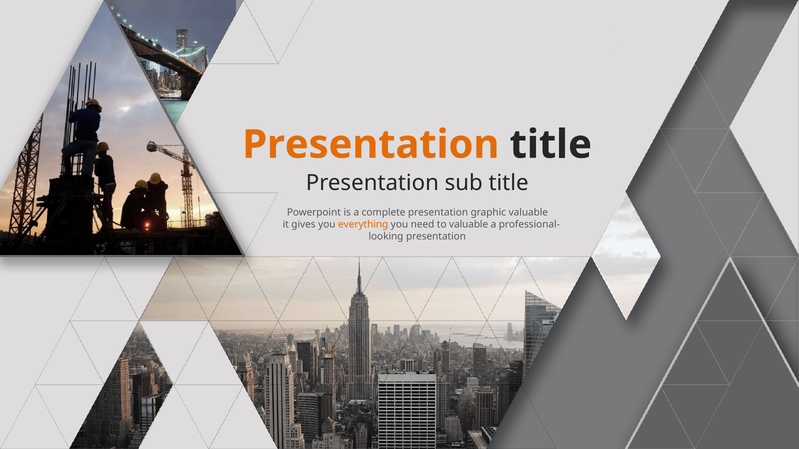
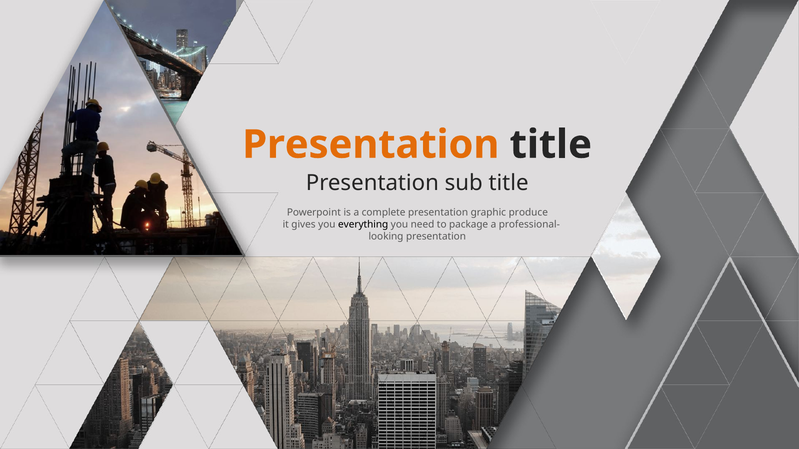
graphic valuable: valuable -> produce (528, 213)
everything colour: orange -> black (363, 225)
to valuable: valuable -> package (469, 225)
